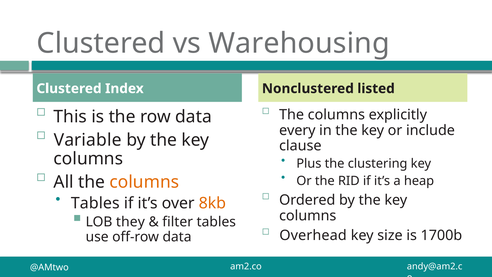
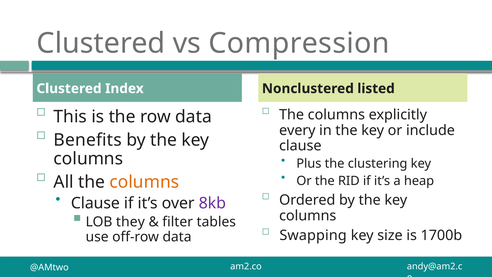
Warehousing: Warehousing -> Compression (299, 43)
Variable: Variable -> Benefits (88, 140)
Tables: Tables -> Clause (95, 203)
8kb colour: orange -> purple (212, 203)
Overhead: Overhead -> Swapping (313, 235)
